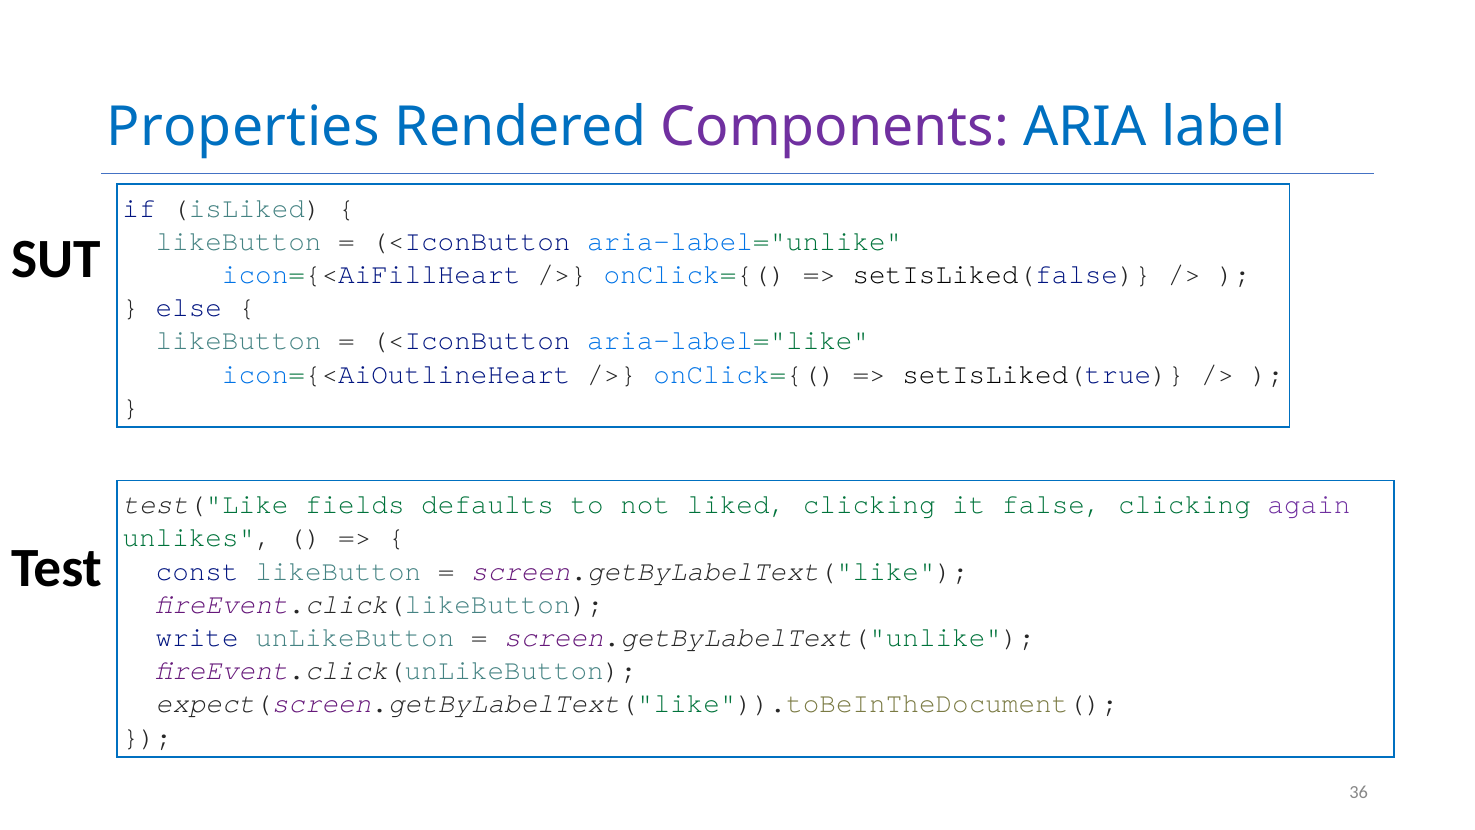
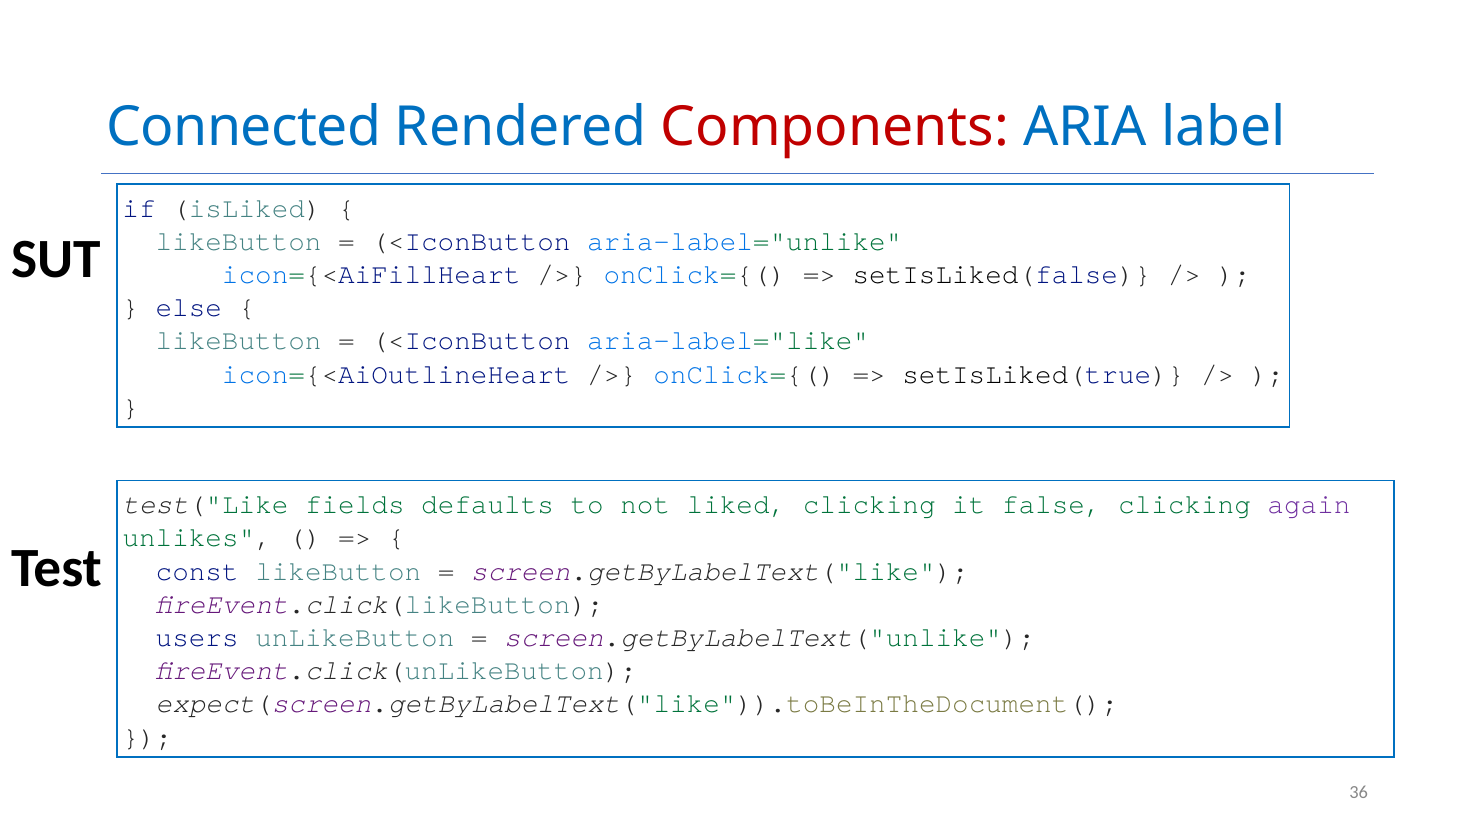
Properties: Properties -> Connected (244, 127)
Components colour: purple -> red (835, 127)
write: write -> users (197, 637)
